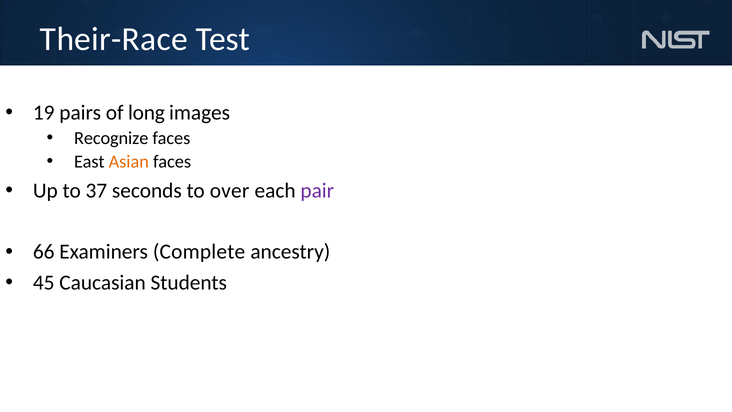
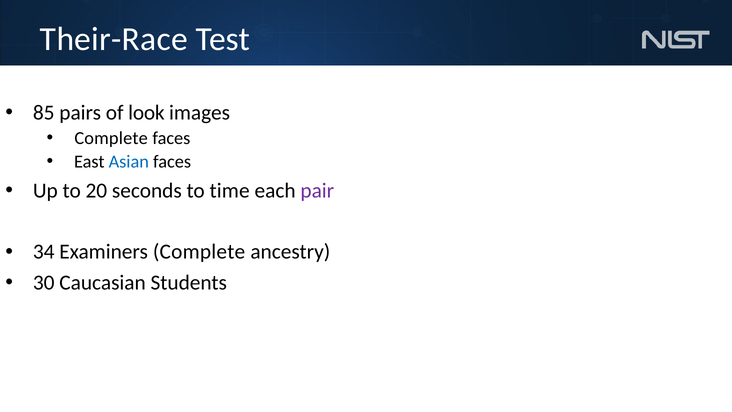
19: 19 -> 85 (44, 113)
long: long -> look (146, 113)
Recognize: Recognize -> Complete (111, 138)
Asian colour: orange -> blue (129, 161)
37: 37 -> 20 (96, 190)
over: over -> time (230, 190)
66: 66 -> 34 (44, 252)
45: 45 -> 30 (44, 282)
